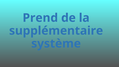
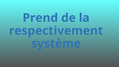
supplémentaire: supplémentaire -> respectivement (56, 31)
